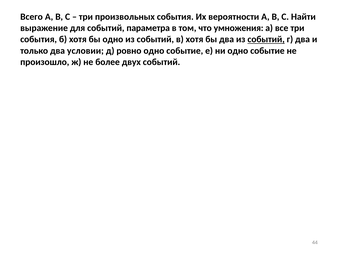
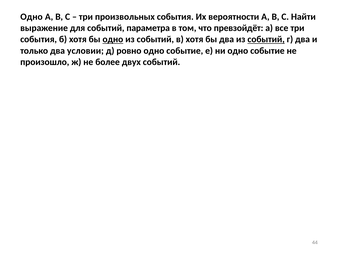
Всего: Всего -> Одно (32, 17)
умножения: умножения -> превзойдёт (239, 28)
одно underline: none -> present (113, 39)
